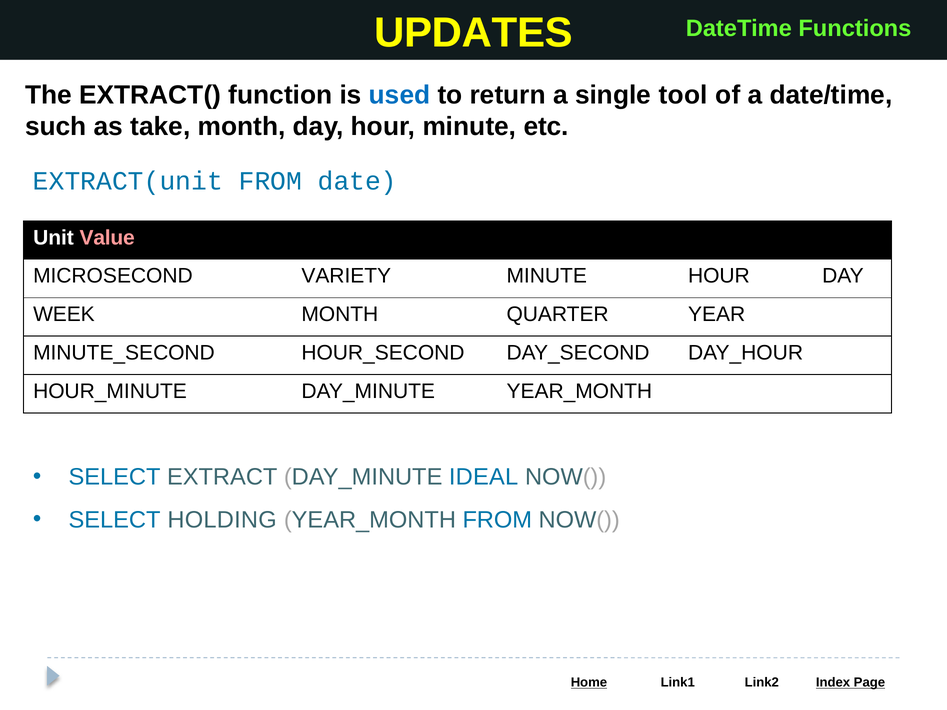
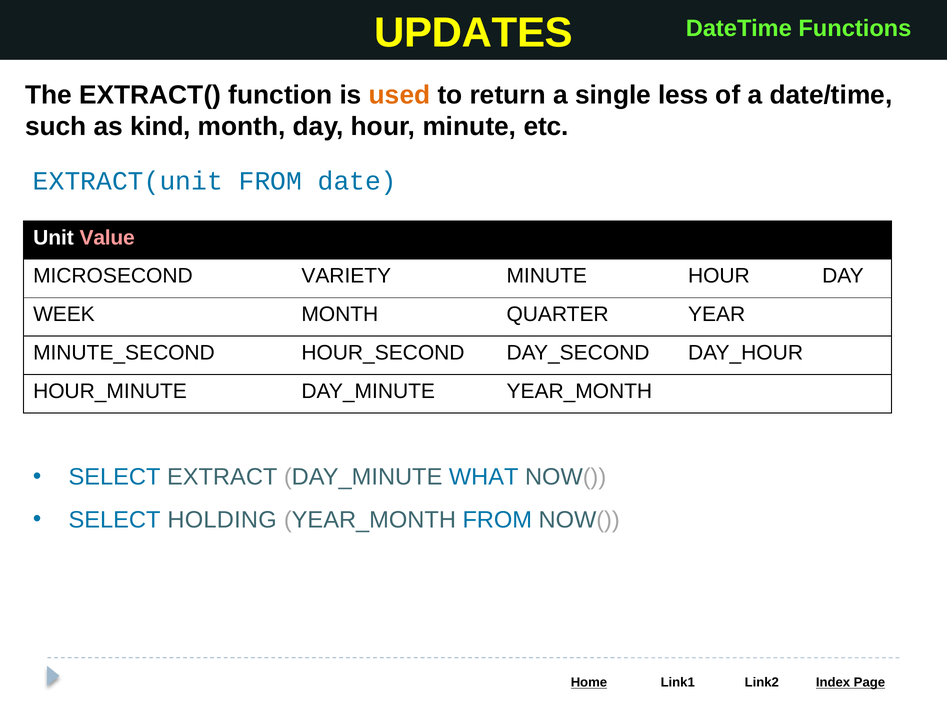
used colour: blue -> orange (400, 95)
tool: tool -> less (683, 95)
take: take -> kind (161, 127)
IDEAL: IDEAL -> WHAT (484, 477)
